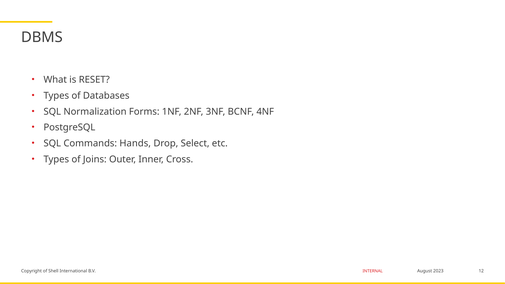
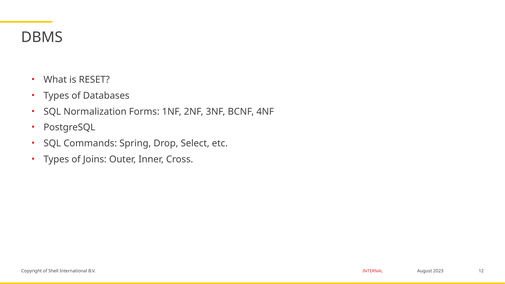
Hands: Hands -> Spring (135, 143)
